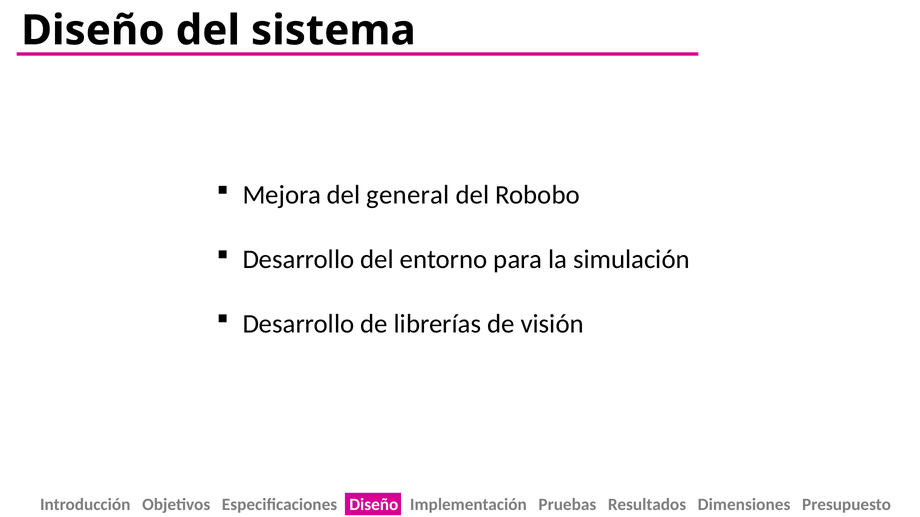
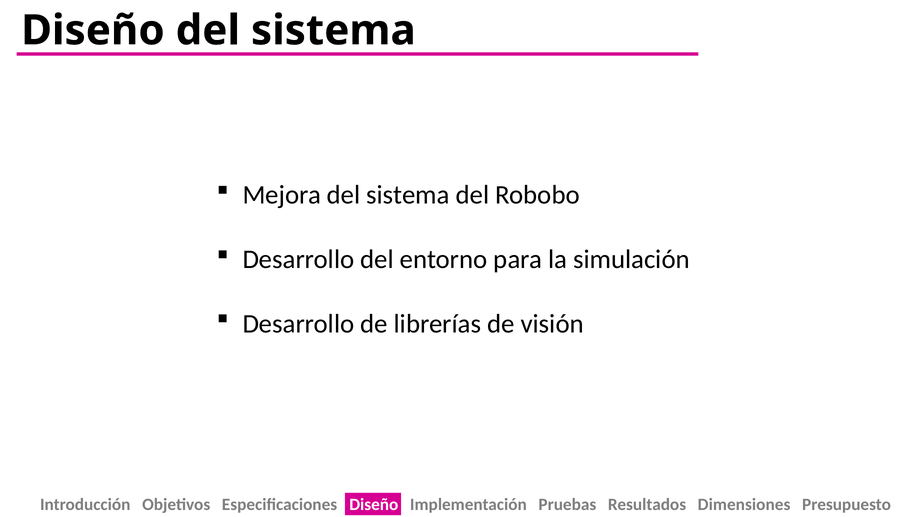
Mejora del general: general -> sistema (408, 195)
